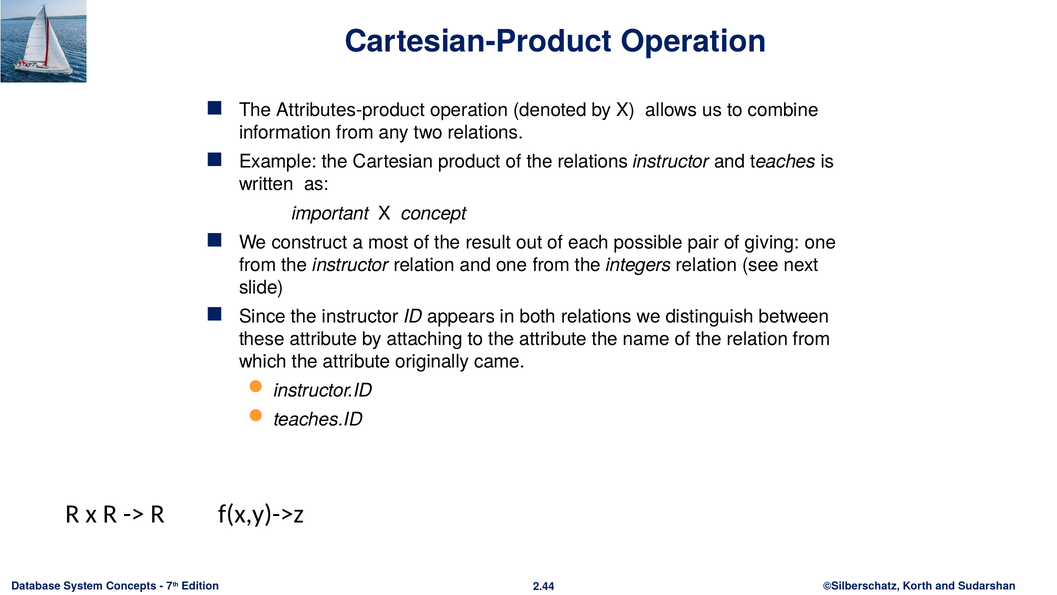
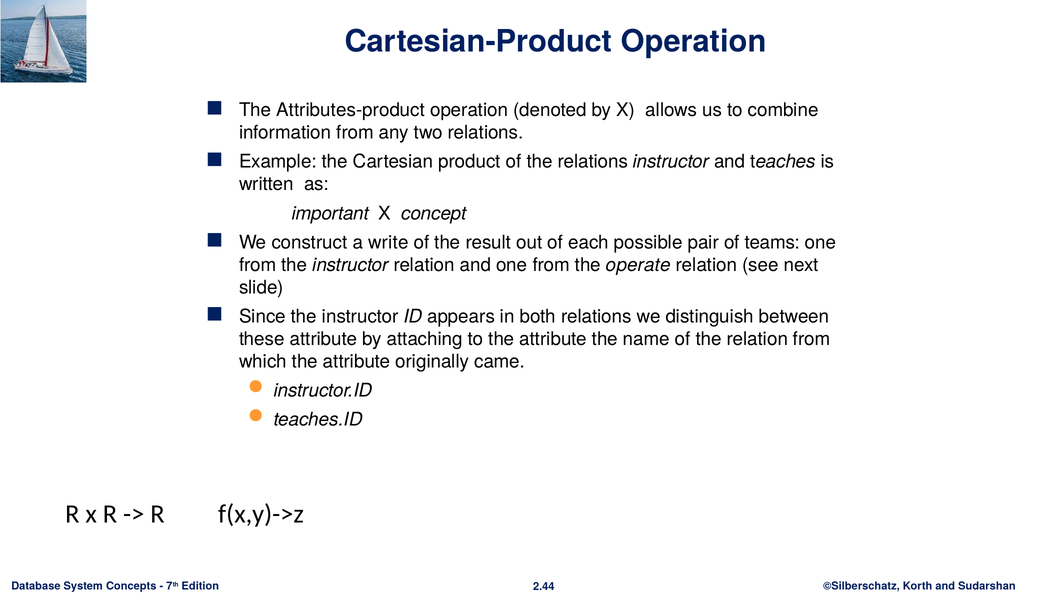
most: most -> write (388, 242)
giving: giving -> teams (772, 242)
integers: integers -> operate (638, 265)
